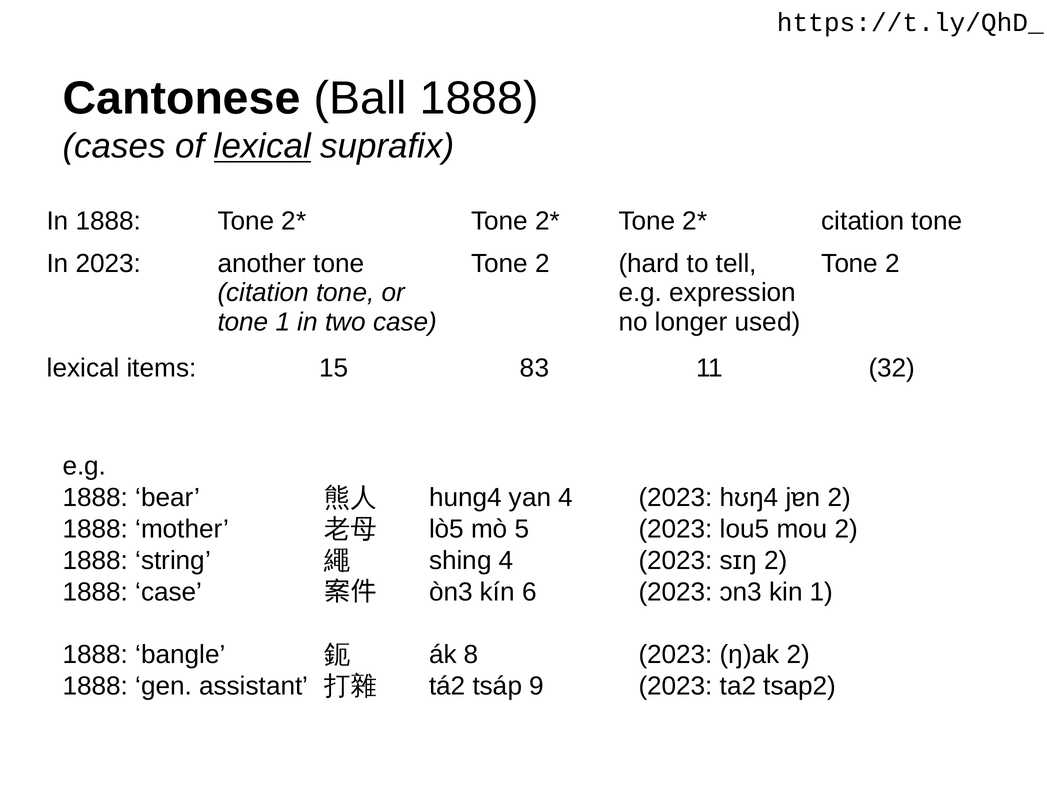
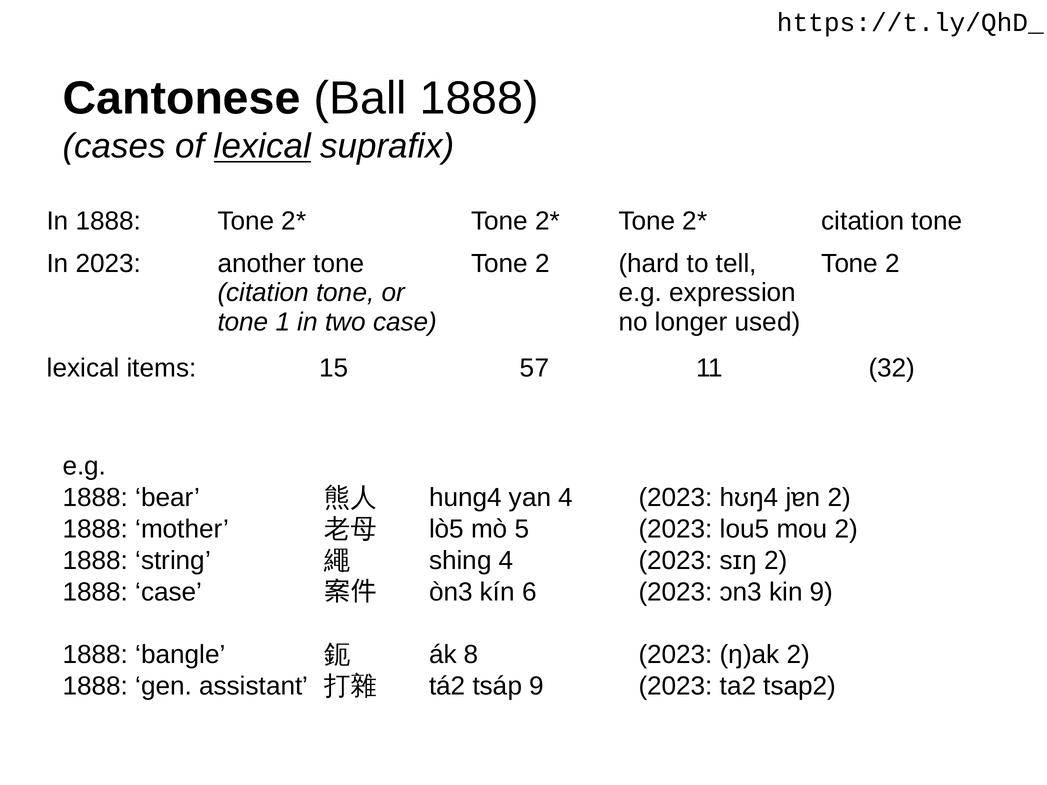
83: 83 -> 57 (535, 368)
kin 1: 1 -> 9 (822, 592)
